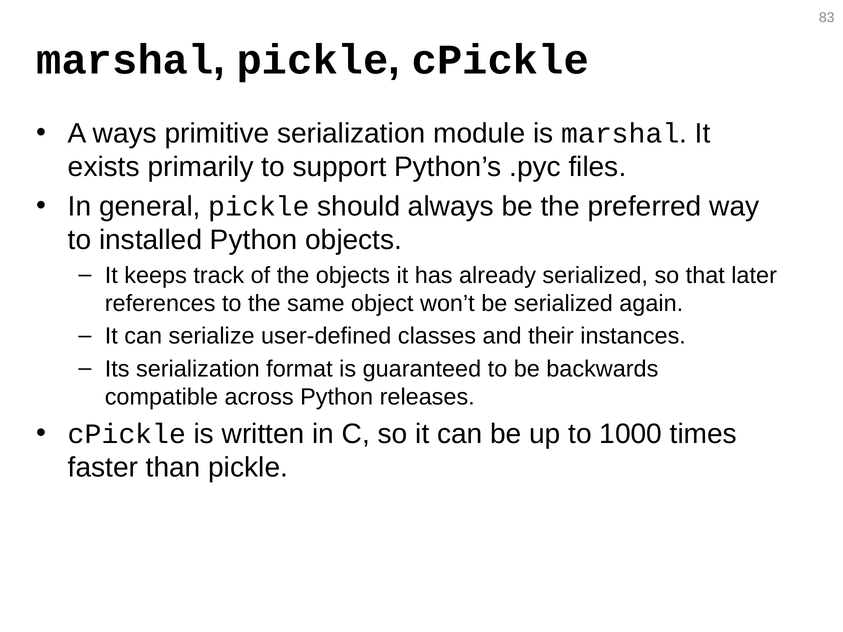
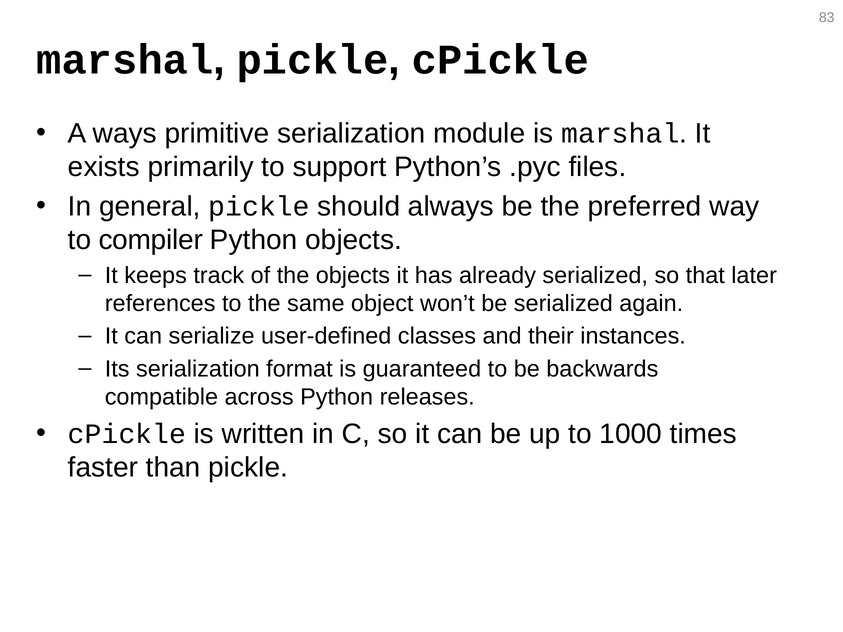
installed: installed -> compiler (151, 240)
